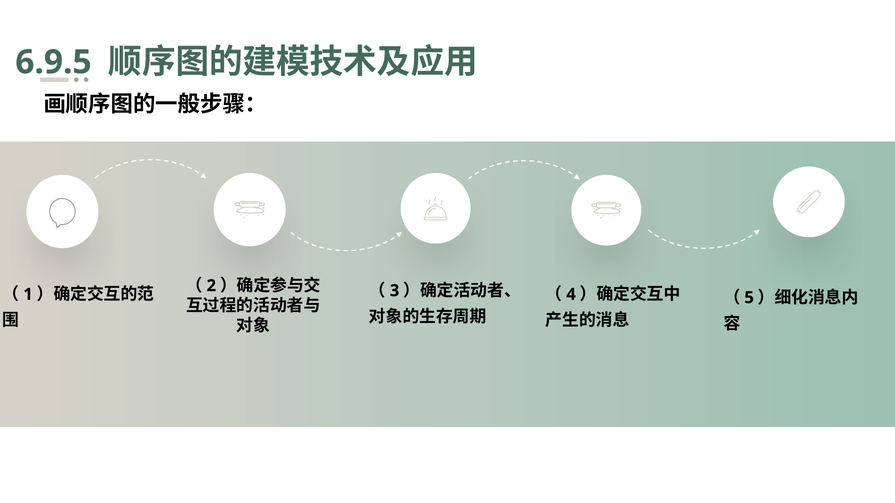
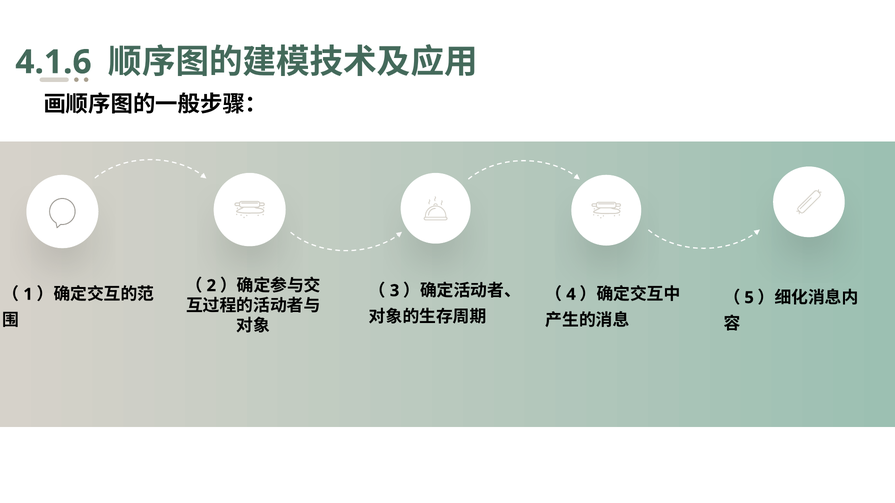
6.9.5: 6.9.5 -> 4.1.6 (53, 62)
